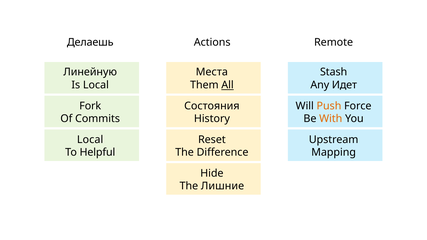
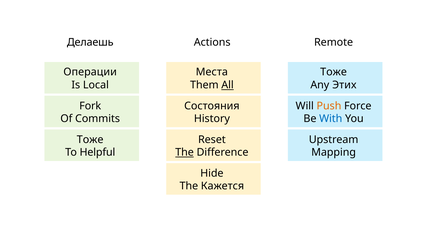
Линейную: Линейную -> Операции (90, 72)
Stash: Stash -> Тоже (334, 72)
Идет: Идет -> Этих (344, 85)
With colour: orange -> blue (331, 119)
Local: Local -> Тоже (90, 140)
The underline: none -> present (185, 152)
Лишние: Лишние -> Кажется (223, 186)
